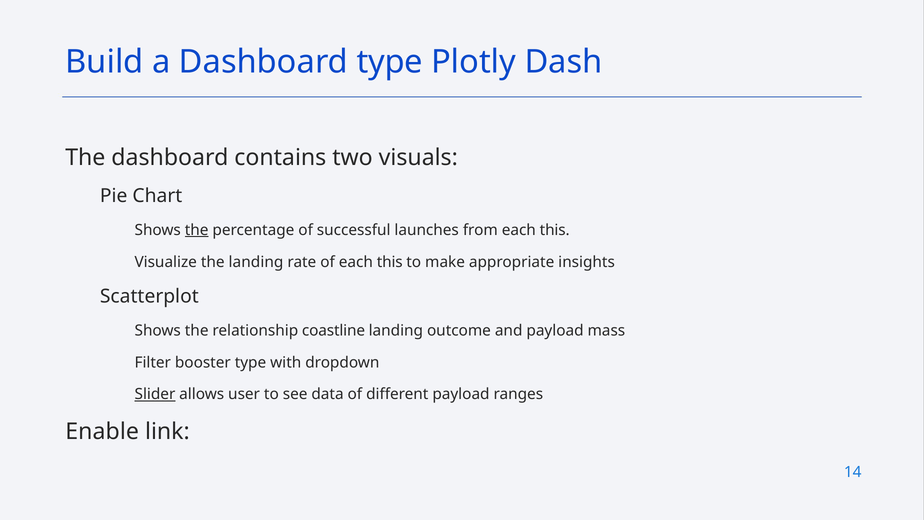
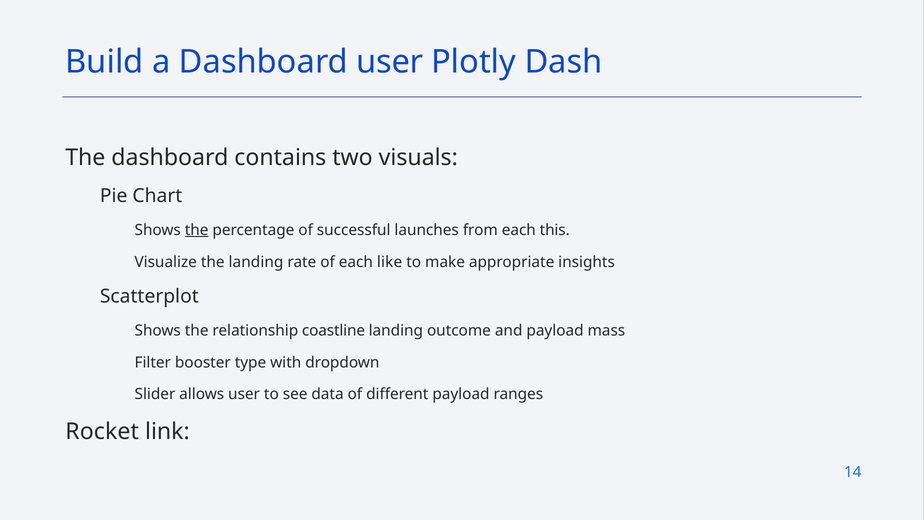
Dashboard type: type -> user (390, 62)
of each this: this -> like (390, 262)
Slider underline: present -> none (155, 394)
Enable: Enable -> Rocket (102, 431)
